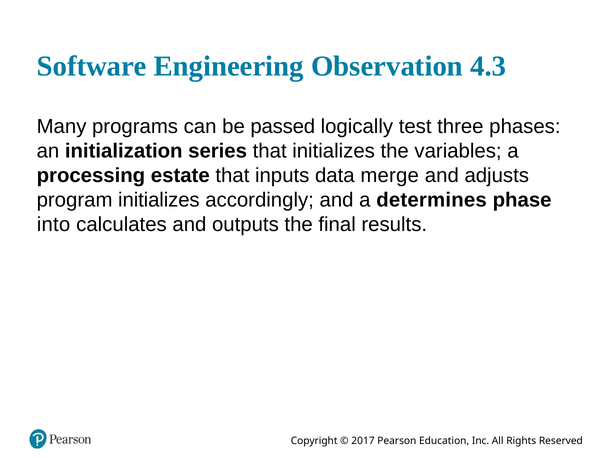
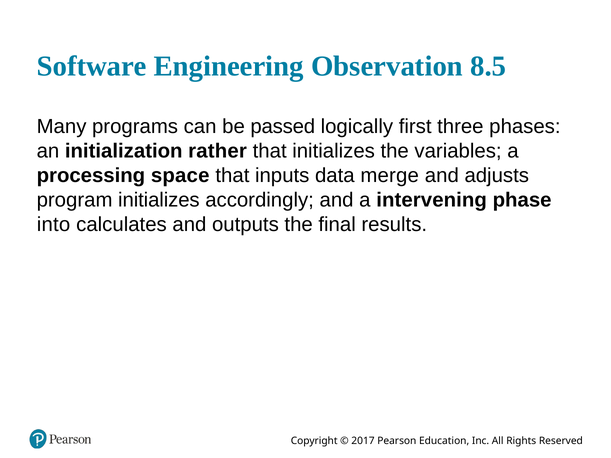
4.3: 4.3 -> 8.5 (488, 66)
test: test -> first (415, 127)
series: series -> rather (218, 151)
estate: estate -> space (180, 176)
determines: determines -> intervening (432, 200)
